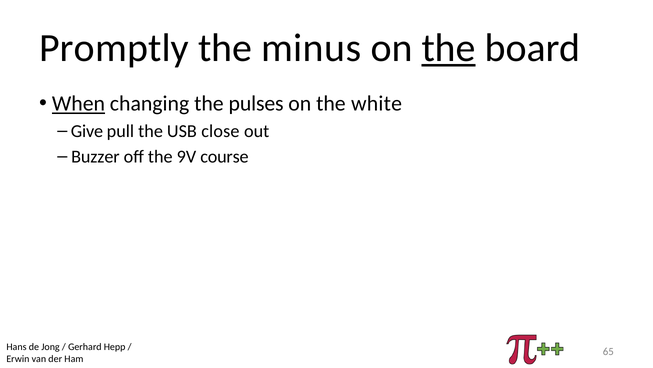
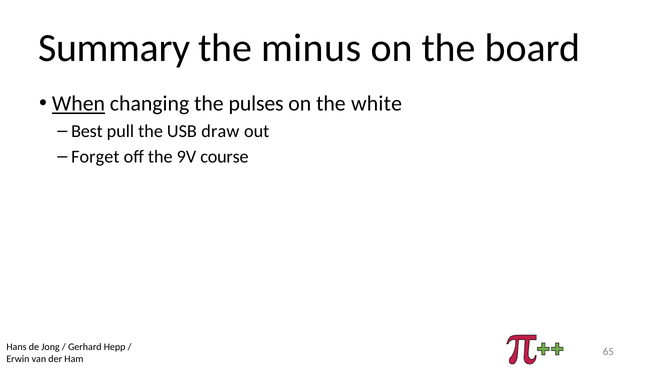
Promptly: Promptly -> Summary (114, 48)
the underline: present -> none (449, 48)
Give: Give -> Best (87, 131)
close: close -> draw (220, 131)
Buzzer: Buzzer -> Forget (95, 156)
